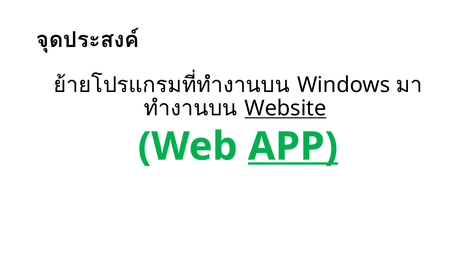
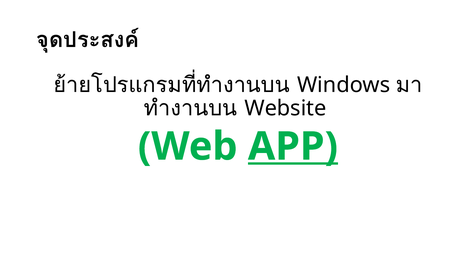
Website underline: present -> none (285, 108)
